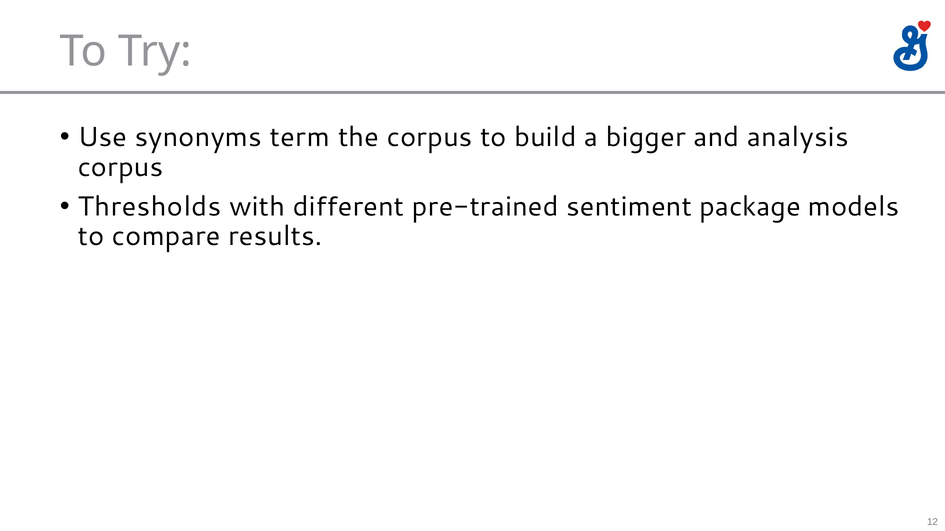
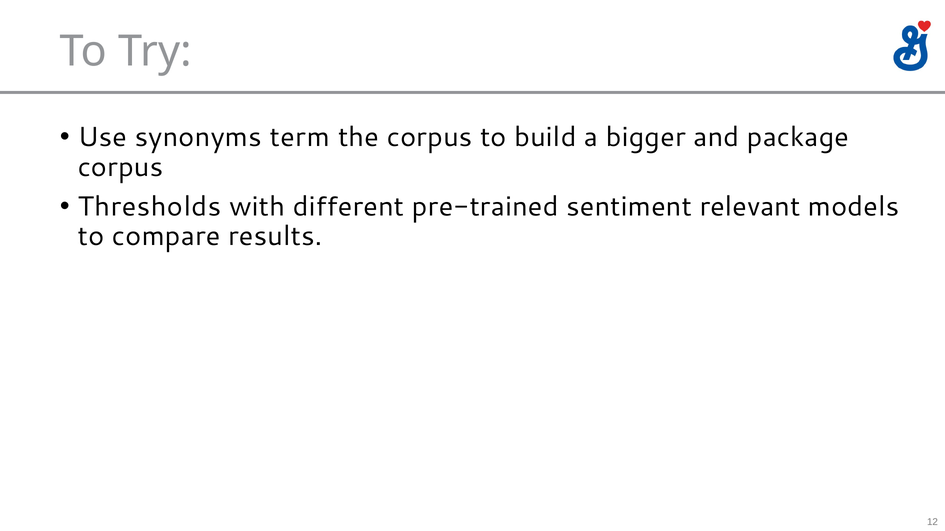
analysis: analysis -> package (798, 137)
package: package -> relevant (750, 207)
